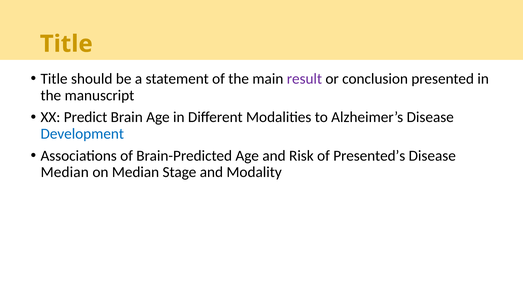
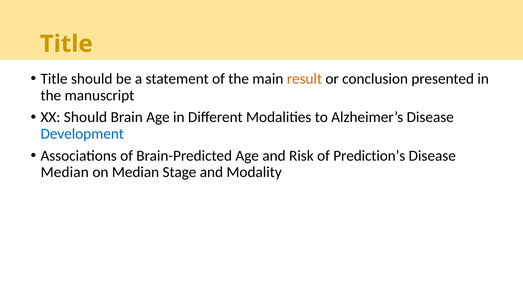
result colour: purple -> orange (304, 79)
XX Predict: Predict -> Should (85, 117)
Presented’s: Presented’s -> Prediction’s (369, 156)
